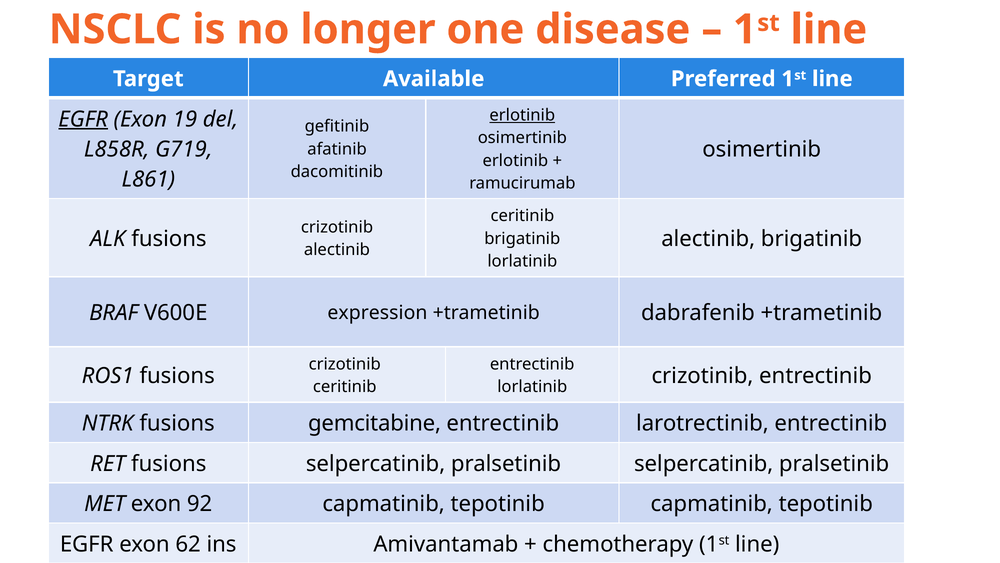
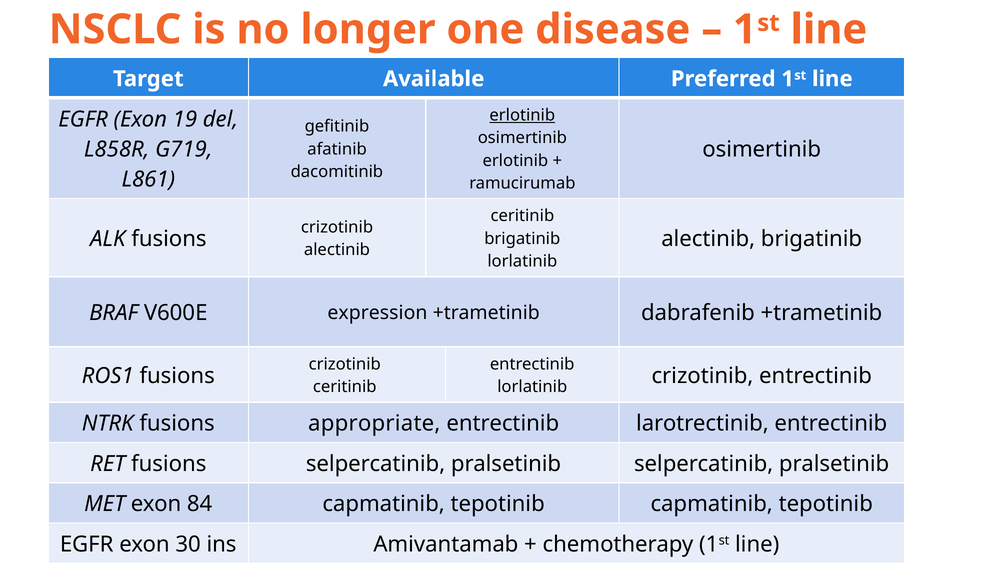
EGFR underline: present -> none (83, 119)
gemcitabine: gemcitabine -> appropriate (374, 423)
92: 92 -> 84 (200, 504)
62: 62 -> 30 (188, 544)
